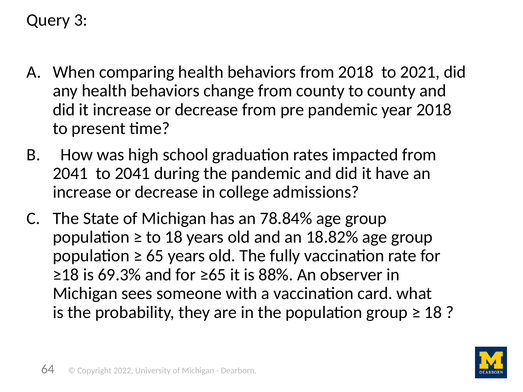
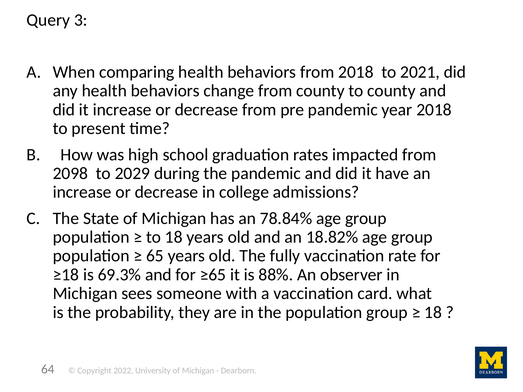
2041: 2041 -> 2098 (70, 174)
to 2041: 2041 -> 2029 (132, 174)
